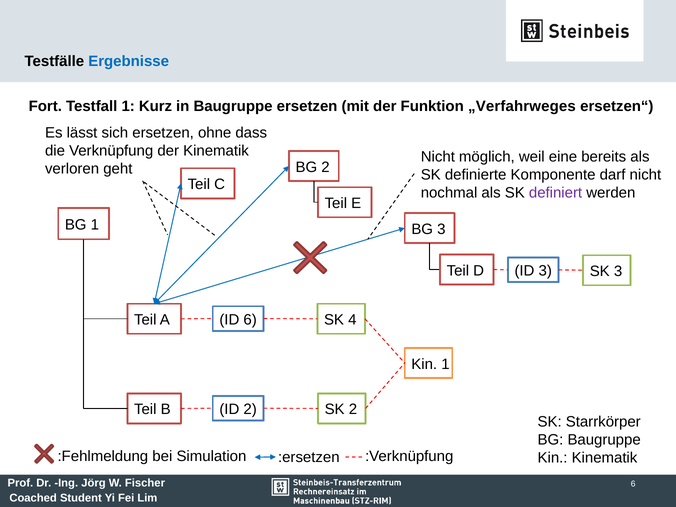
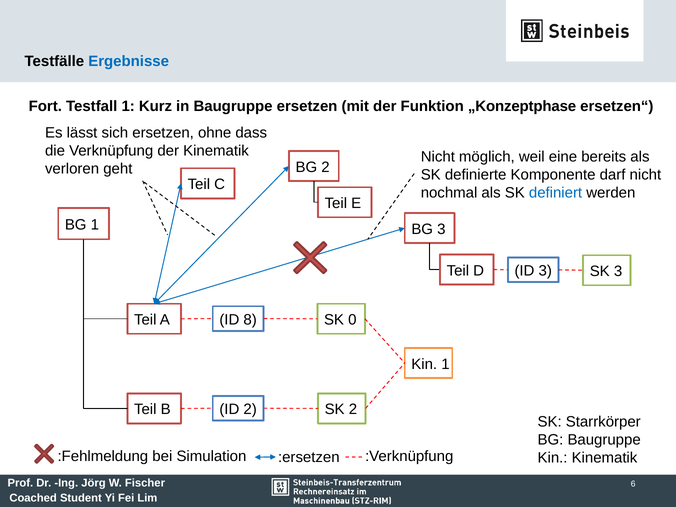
„Verfahrweges: „Verfahrweges -> „Konzeptphase (522, 106)
definiert colour: purple -> blue (556, 193)
ID 6: 6 -> 8 (250, 320)
4: 4 -> 0 (352, 320)
